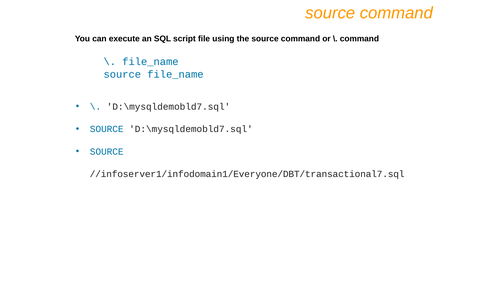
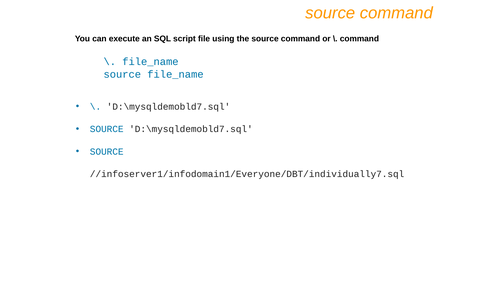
//infoserver1/infodomain1/Everyone/DBT/transactional7.sql: //infoserver1/infodomain1/Everyone/DBT/transactional7.sql -> //infoserver1/infodomain1/Everyone/DBT/individually7.sql (247, 174)
